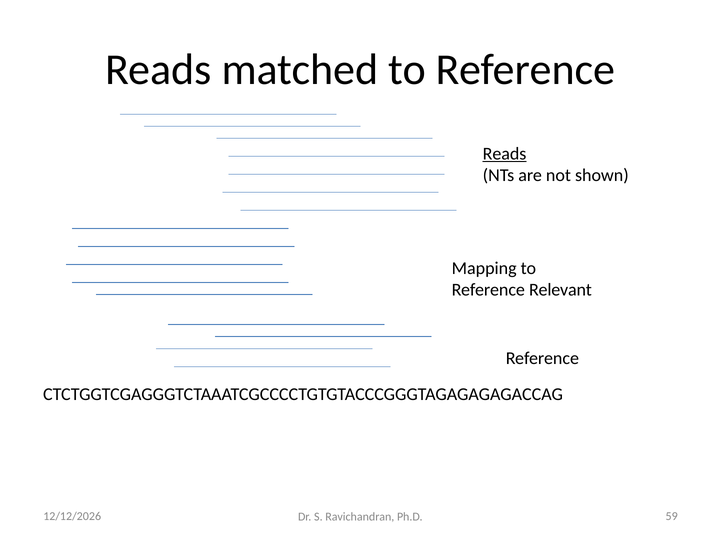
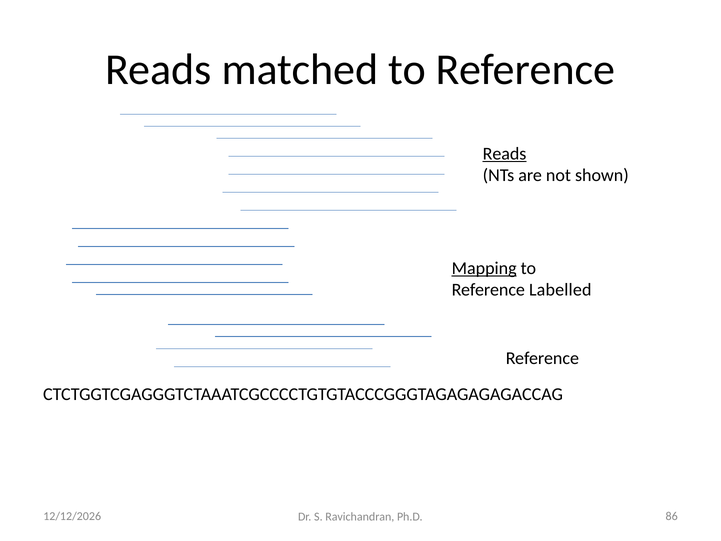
Mapping underline: none -> present (484, 268)
Relevant: Relevant -> Labelled (560, 290)
59: 59 -> 86 (672, 516)
